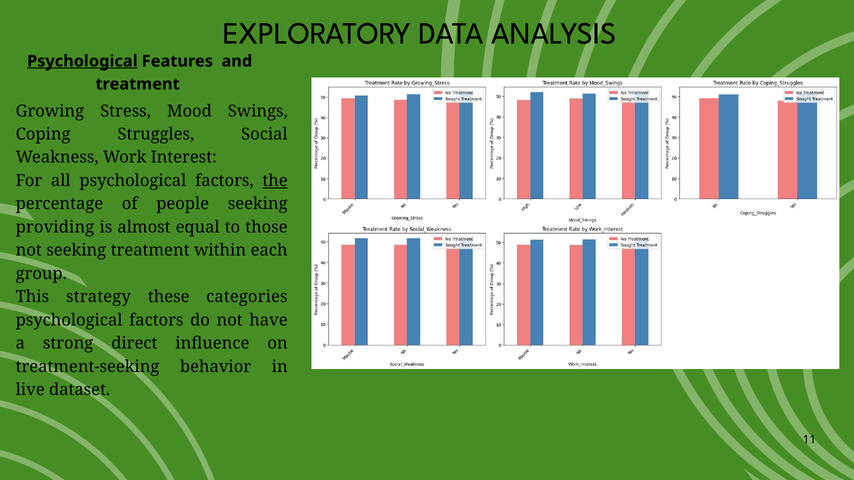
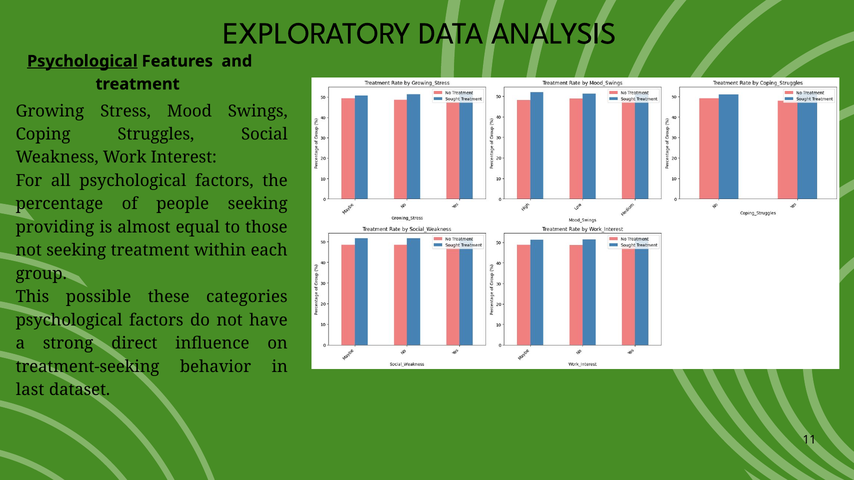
the underline: present -> none (275, 181)
strategy: strategy -> possible (98, 297)
live: live -> last (30, 390)
